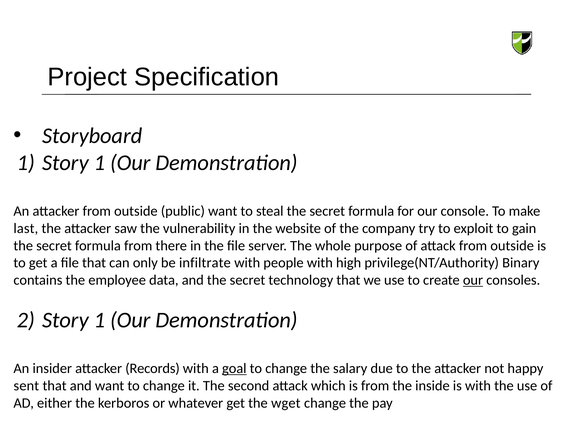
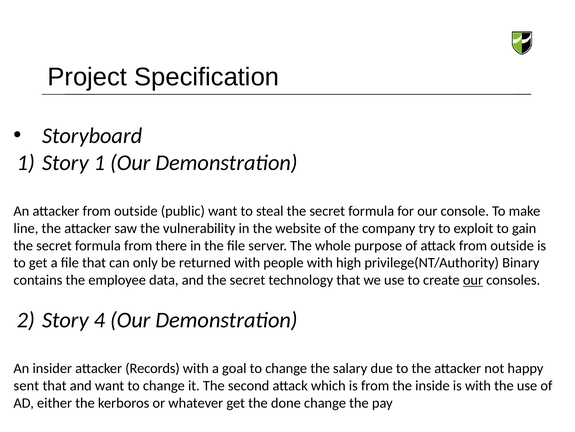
last: last -> line (26, 228)
infiltrate: infiltrate -> returned (205, 262)
2 Story 1: 1 -> 4 (99, 320)
goal underline: present -> none (234, 368)
wget: wget -> done (286, 402)
